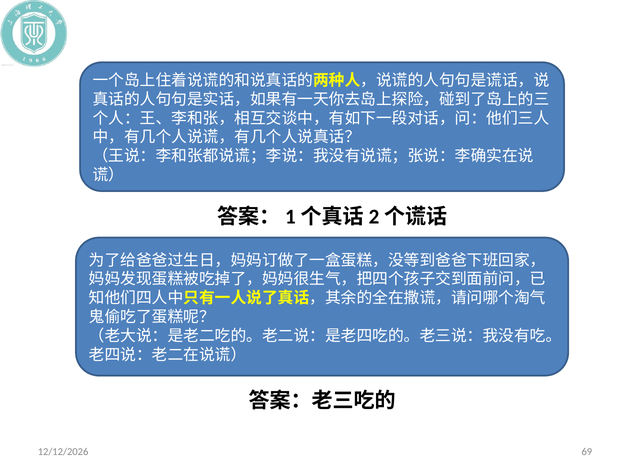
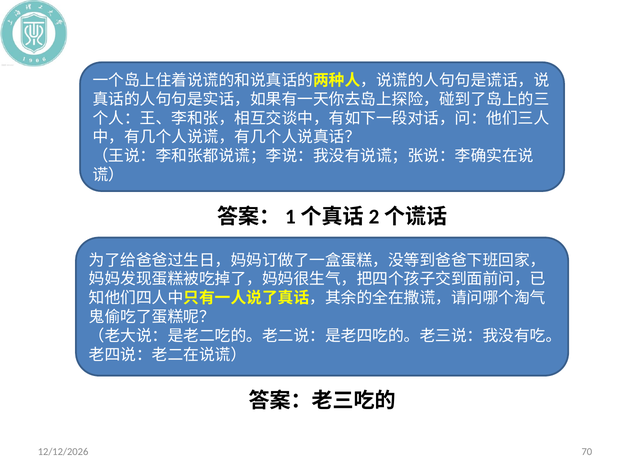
69: 69 -> 70 (587, 451)
